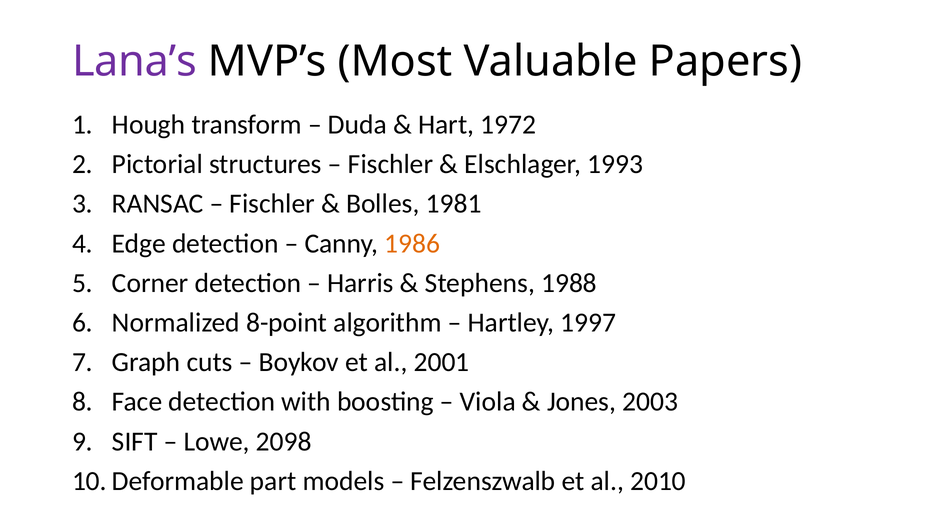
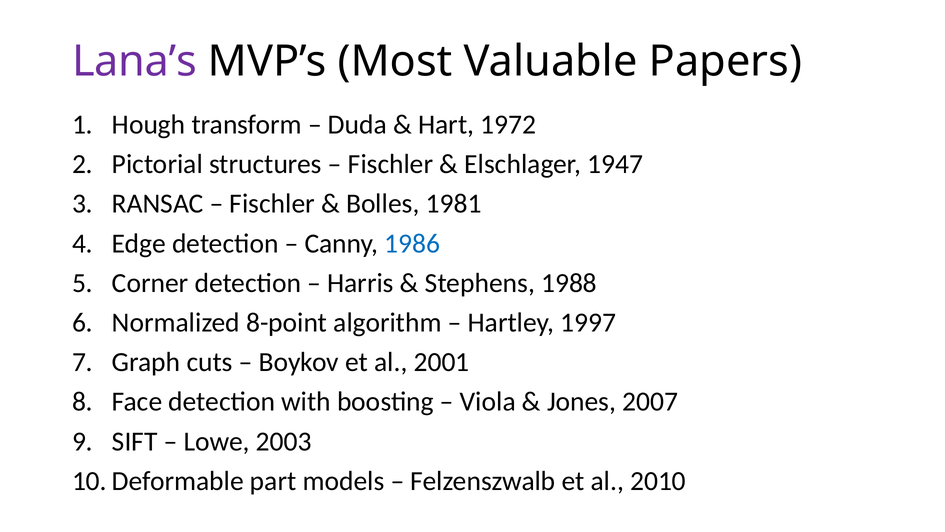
1993: 1993 -> 1947 (615, 164)
1986 colour: orange -> blue (412, 243)
2003: 2003 -> 2007 (650, 401)
2098: 2098 -> 2003 (284, 441)
